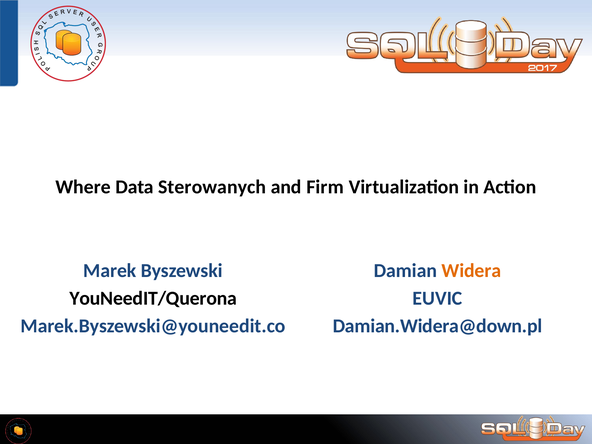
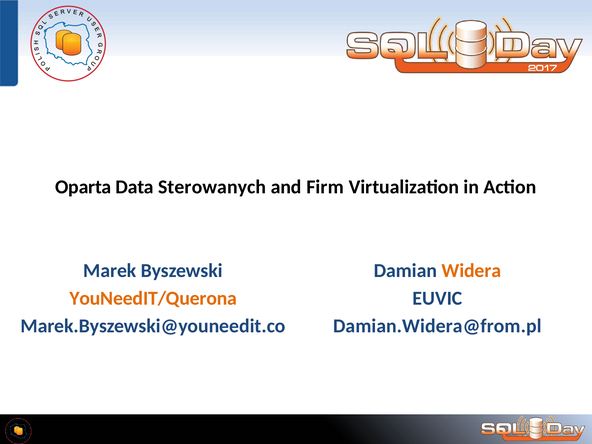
Where: Where -> Oparta (83, 187)
YouNeedIT/Querona colour: black -> orange (153, 298)
Damian.Widera@down.pl: Damian.Widera@down.pl -> Damian.Widera@from.pl (437, 326)
